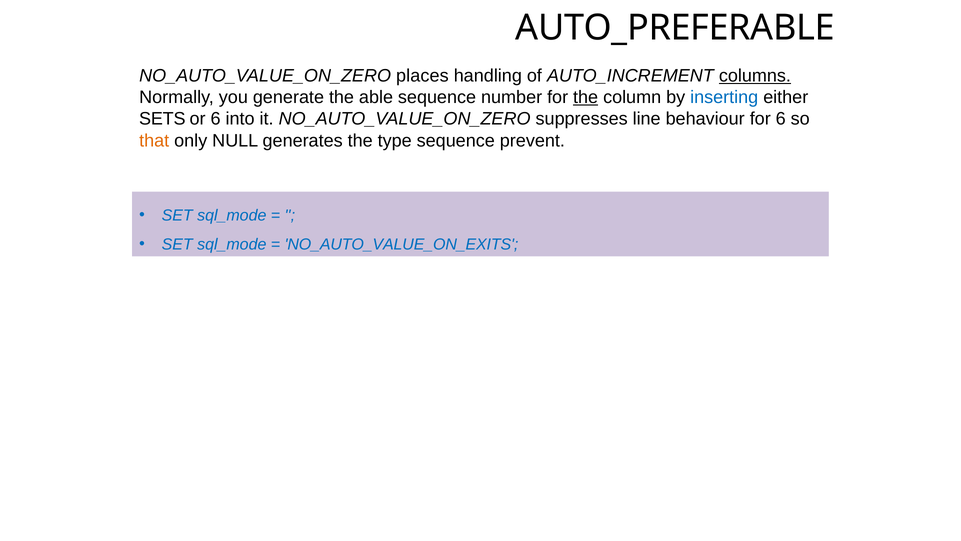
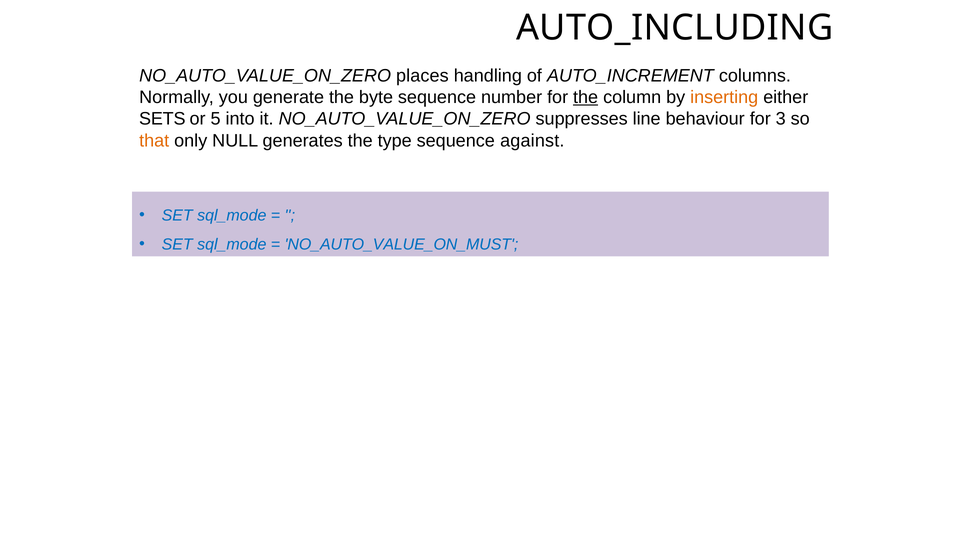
AUTO_PREFERABLE: AUTO_PREFERABLE -> AUTO_INCLUDING (675, 28)
columns underline: present -> none (755, 76)
able: able -> byte (376, 97)
inserting colour: blue -> orange (724, 97)
or 6: 6 -> 5 (216, 119)
for 6: 6 -> 3 (781, 119)
prevent: prevent -> against (532, 141)
NO_AUTO_VALUE_ON_EXITS: NO_AUTO_VALUE_ON_EXITS -> NO_AUTO_VALUE_ON_MUST (401, 244)
